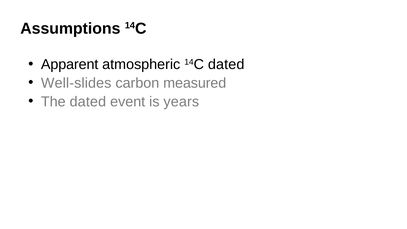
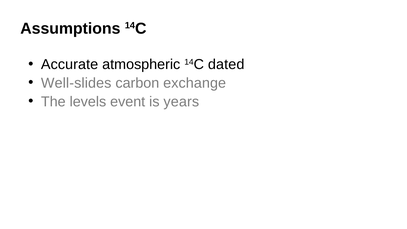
Apparent: Apparent -> Accurate (70, 64)
measured: measured -> exchange (195, 83)
The dated: dated -> levels (88, 102)
